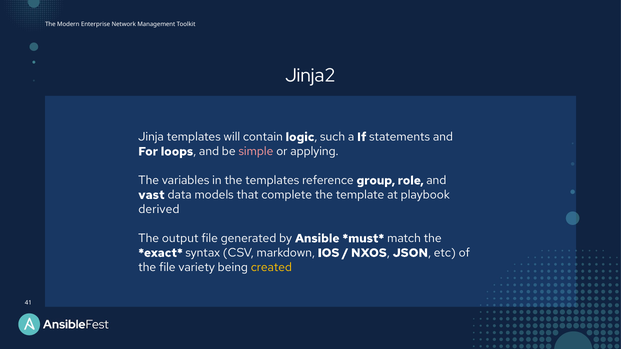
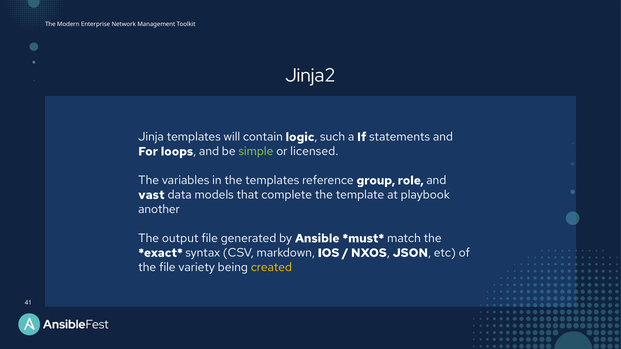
simple colour: pink -> light green (256, 152)
applying: applying -> licensed (314, 152)
derived: derived -> another (159, 210)
